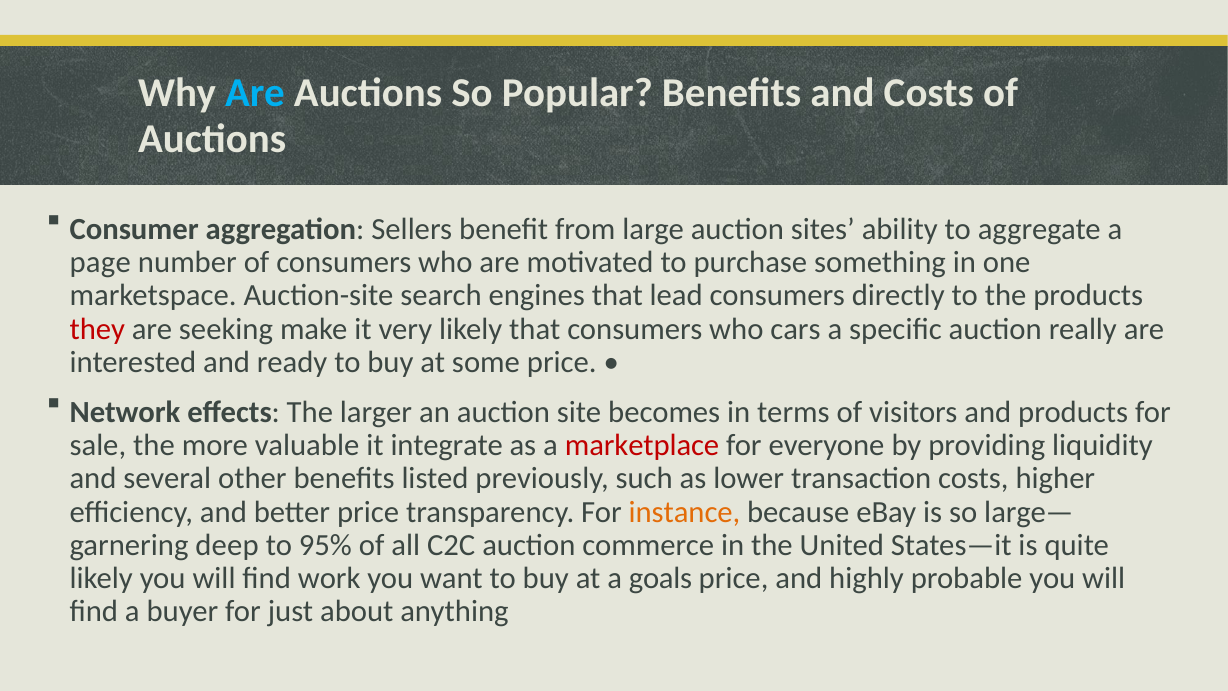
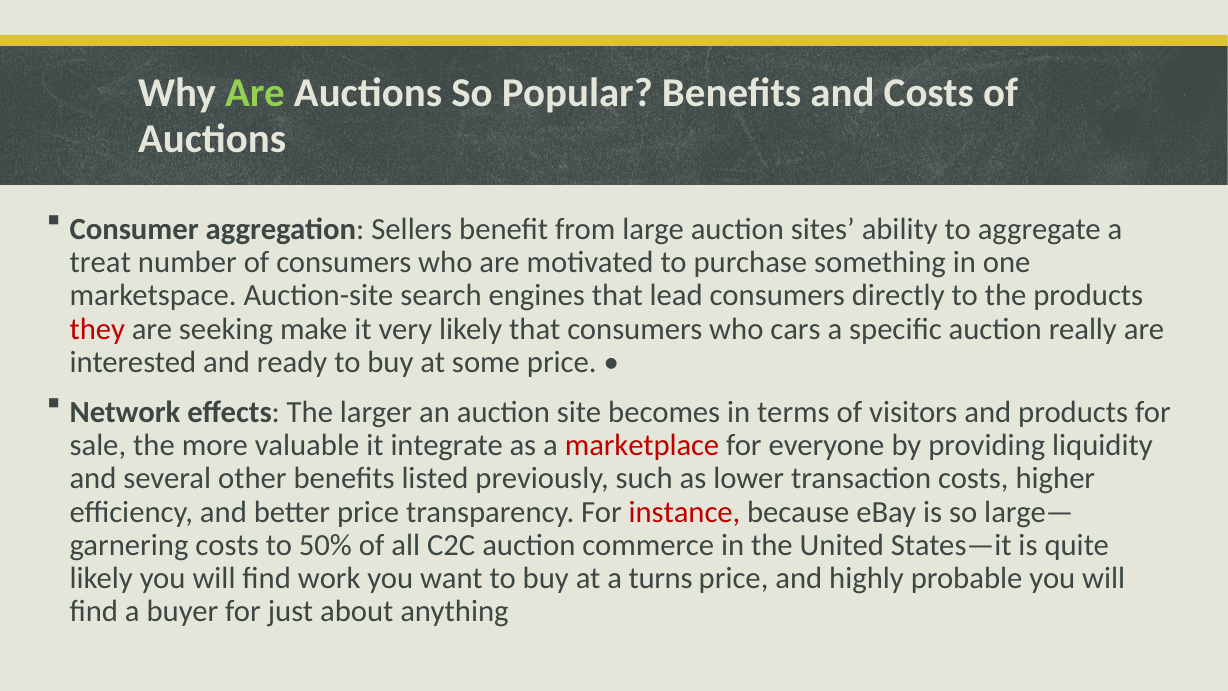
Are colour: light blue -> light green (255, 93)
page: page -> treat (100, 263)
instance colour: orange -> red (684, 512)
deep: deep -> costs (227, 545)
95%: 95% -> 50% (325, 545)
goals: goals -> turns (661, 578)
